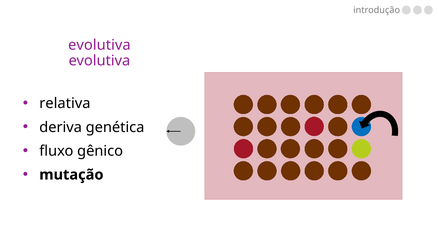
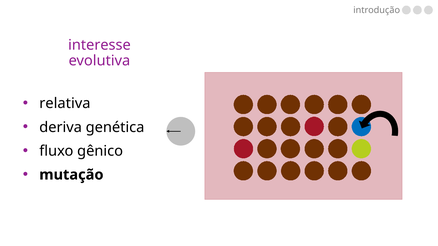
evolutiva: evolutiva -> interesse (99, 45)
